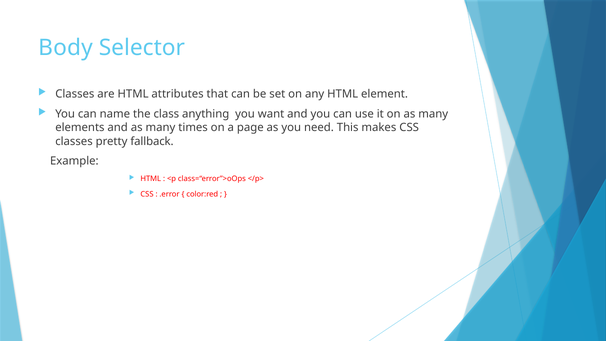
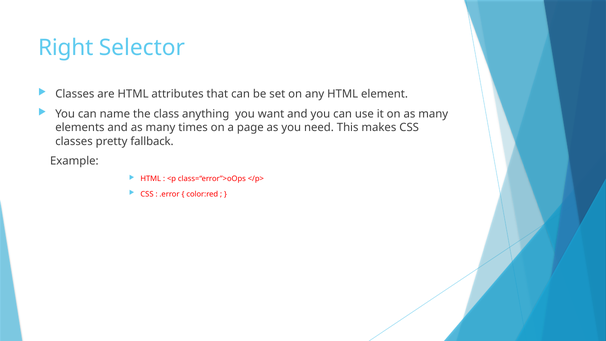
Body: Body -> Right (66, 48)
